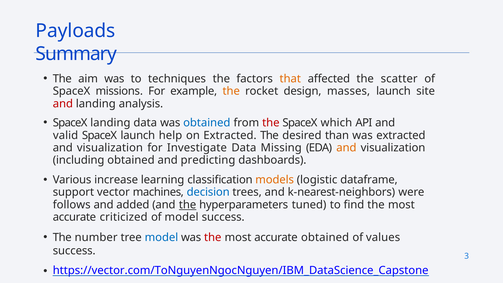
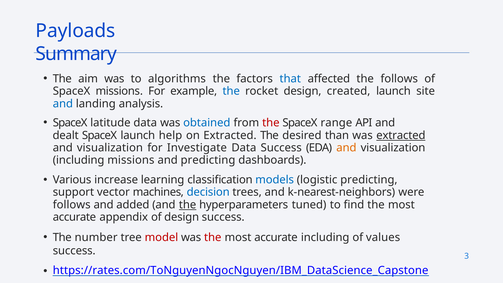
techniques: techniques -> algorithms (177, 79)
that colour: orange -> blue (290, 79)
the scatter: scatter -> follows (399, 79)
the colour: orange -> blue (231, 91)
masses: masses -> created (349, 91)
and colour: red -> blue (63, 104)
SpaceX landing: landing -> latitude (110, 123)
which: which -> range (336, 123)
valid: valid -> dealt (66, 136)
extracted underline: none -> present (401, 136)
Data Missing: Missing -> Success (281, 148)
including obtained: obtained -> missions (131, 160)
models colour: orange -> blue (275, 180)
logistic dataframe: dataframe -> predicting (369, 180)
criticized: criticized -> appendix (124, 217)
of model: model -> design (182, 217)
model colour: blue -> red (161, 237)
accurate obtained: obtained -> including (325, 237)
https://vector.com/ToNguyenNgocNguyen/IBM_DataScience_Capstone: https://vector.com/ToNguyenNgocNguyen/IBM_DataScience_Capstone -> https://rates.com/ToNguyenNgocNguyen/IBM_DataScience_Capstone (241, 271)
